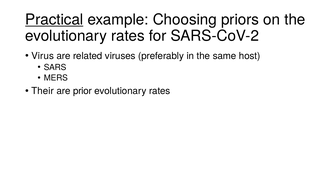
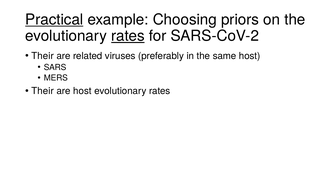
rates underline: none -> present (128, 36)
Virus: Virus -> Their (43, 56)
are prior: prior -> host (82, 91)
